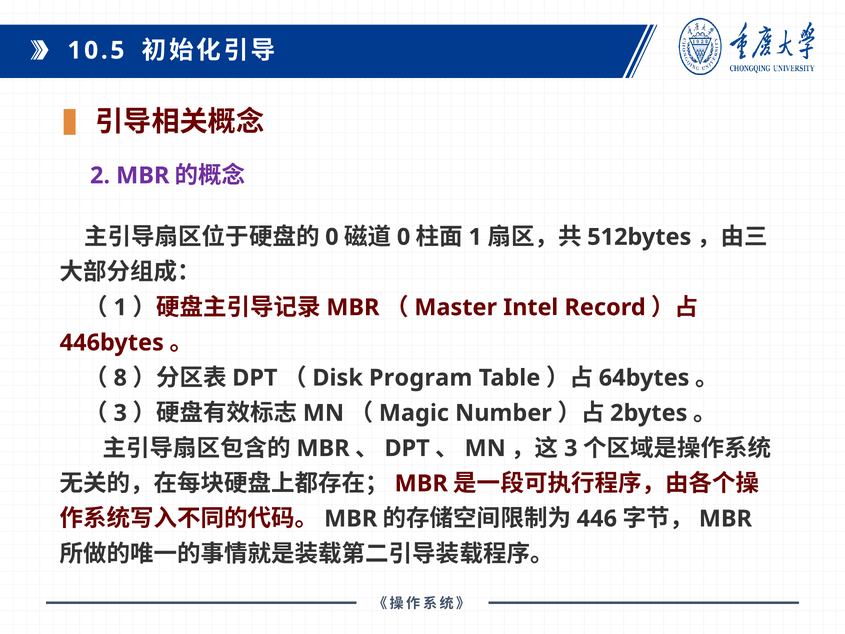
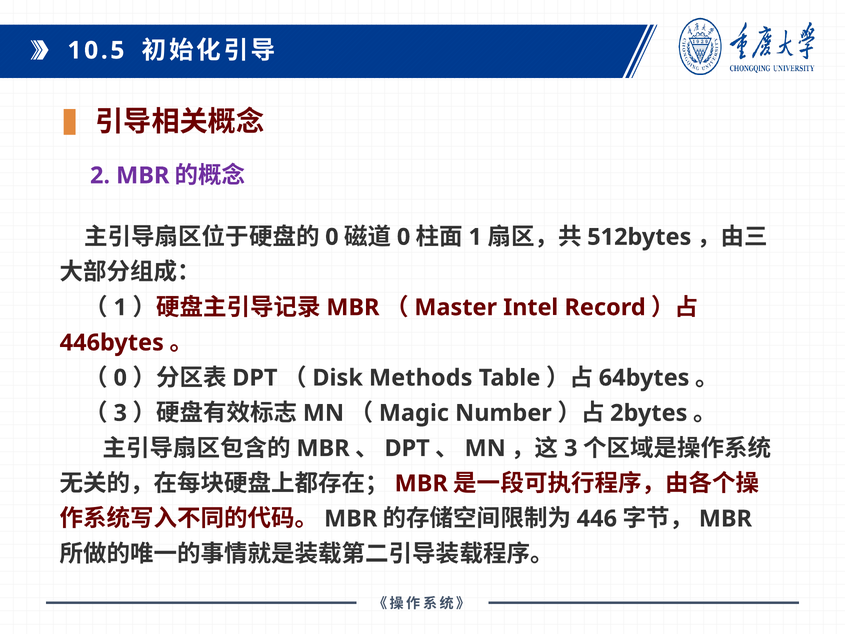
8: 8 -> 0 (120, 378)
Program: Program -> Methods (421, 378)
